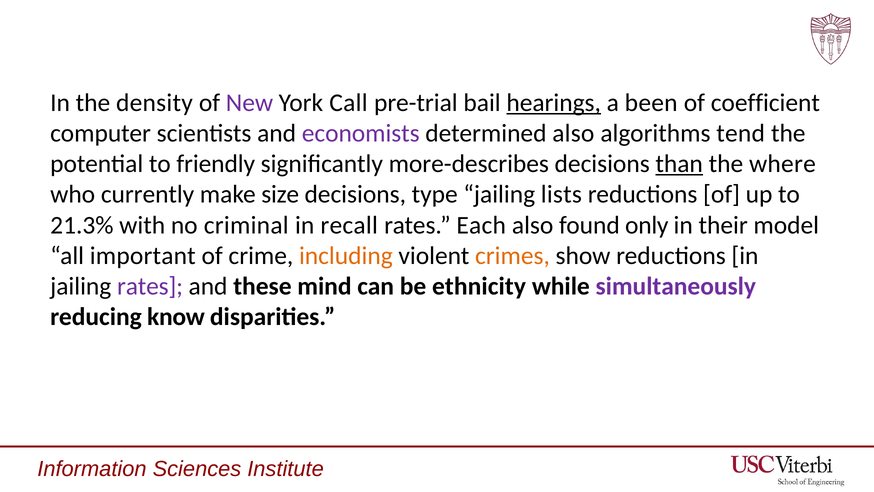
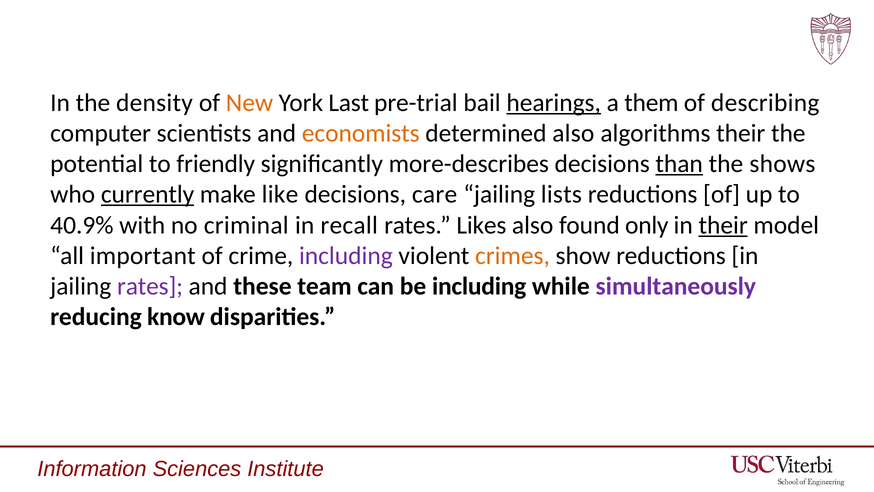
New colour: purple -> orange (249, 103)
Call: Call -> Last (349, 103)
been: been -> them (651, 103)
coefficient: coefficient -> describing (765, 103)
economists colour: purple -> orange (361, 133)
algorithms tend: tend -> their (741, 133)
where: where -> shows (782, 164)
currently underline: none -> present (148, 194)
size: size -> like (280, 194)
type: type -> care (435, 194)
21.3%: 21.3% -> 40.9% (82, 225)
Each: Each -> Likes (481, 225)
their underline: none -> present (723, 225)
including colour: orange -> purple (346, 256)
mind: mind -> team (325, 286)
be ethnicity: ethnicity -> including (479, 286)
